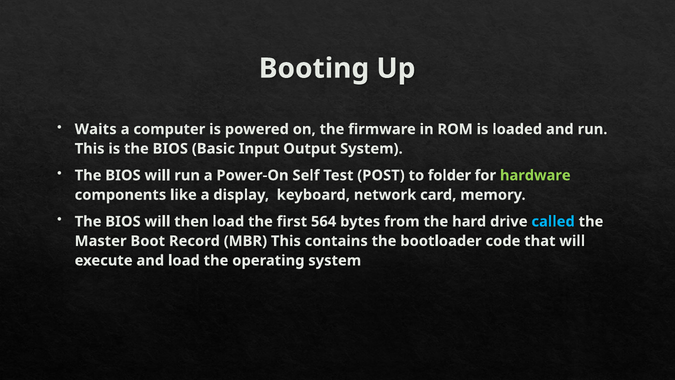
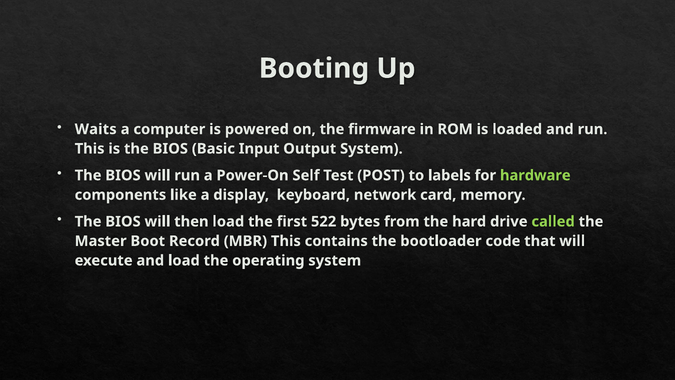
folder: folder -> labels (449, 175)
564: 564 -> 522 (324, 221)
called colour: light blue -> light green (553, 221)
